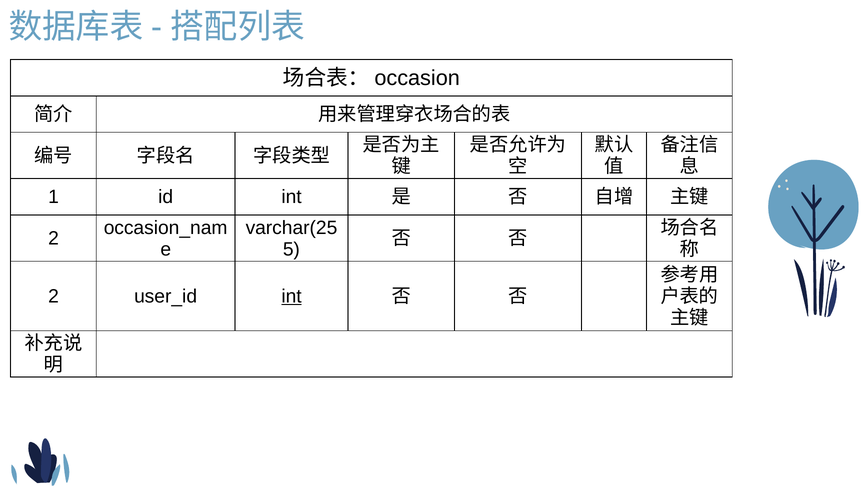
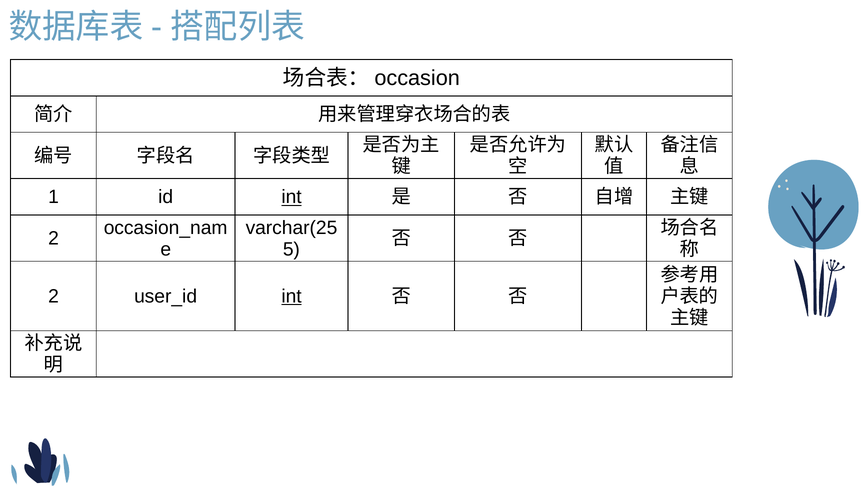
int underline: none -> present (292, 197)
